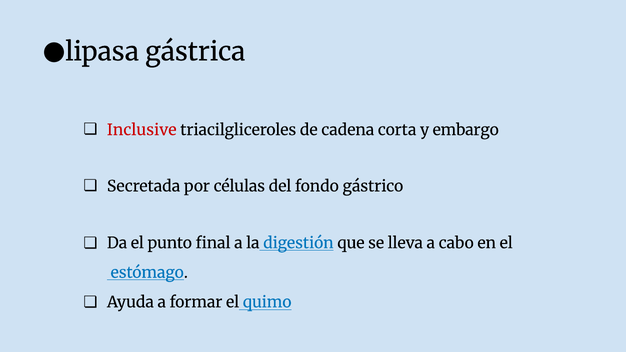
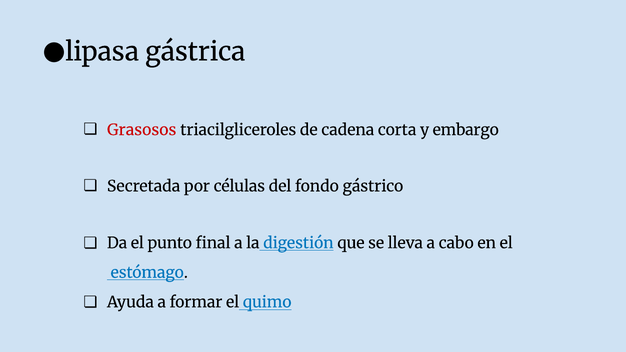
Inclusive: Inclusive -> Grasosos (142, 130)
